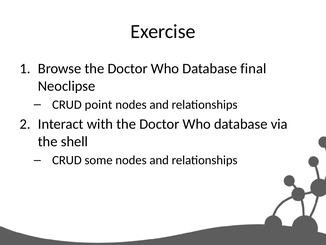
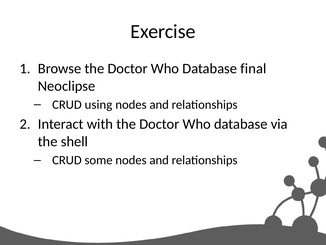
point: point -> using (98, 104)
